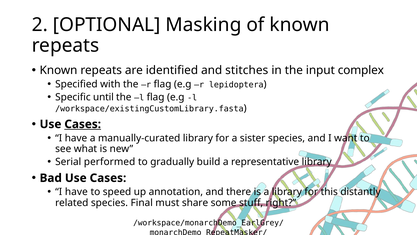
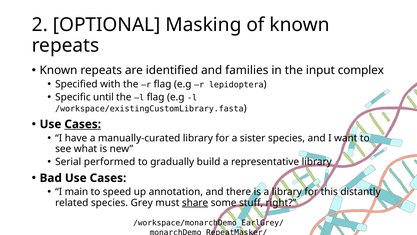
stitches: stitches -> families (247, 70)
have: have -> main (76, 192)
Final: Final -> Grey (142, 202)
share underline: none -> present (195, 202)
